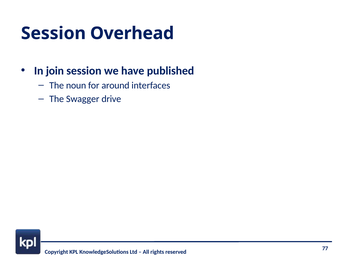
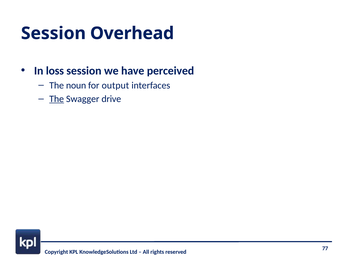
join: join -> loss (55, 71)
published: published -> perceived (170, 71)
around: around -> output (115, 85)
The underline: none -> present (57, 99)
